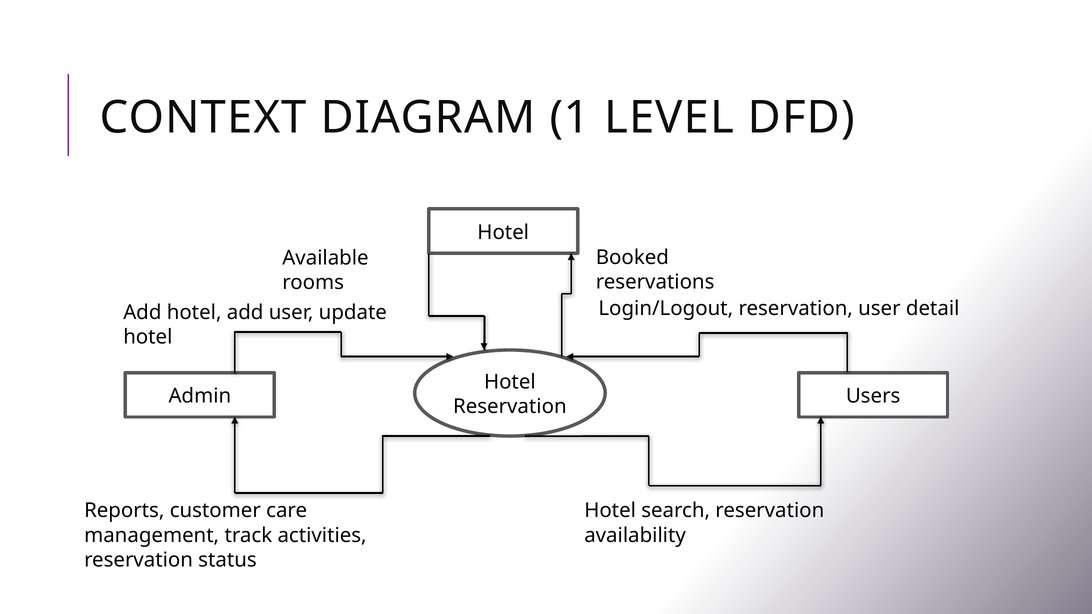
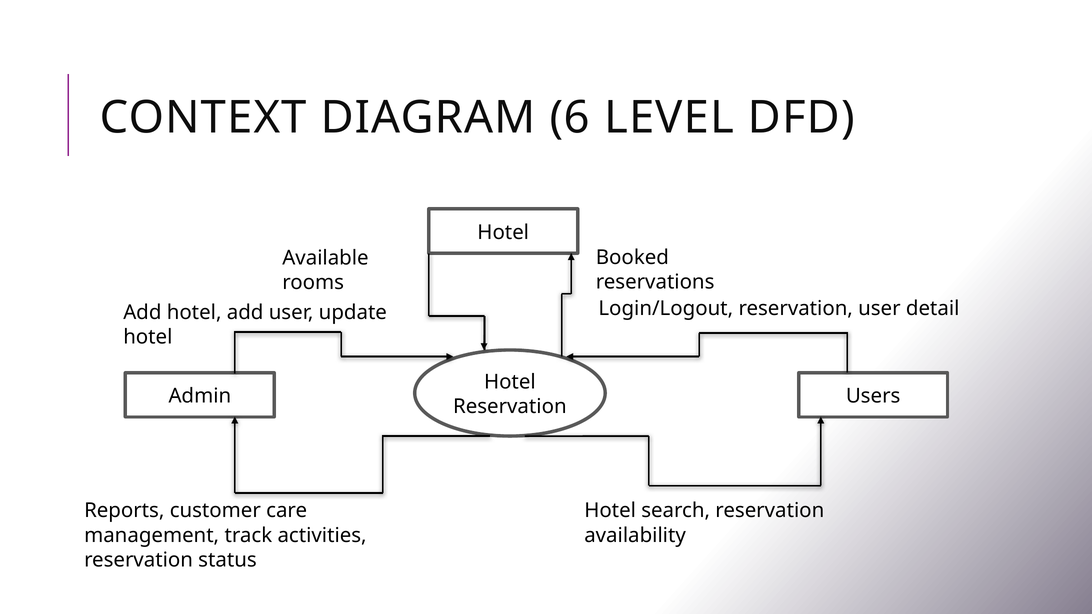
1: 1 -> 6 (570, 118)
